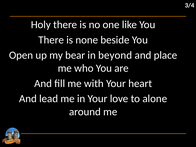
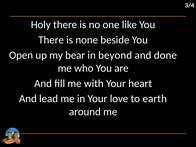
place: place -> done (165, 55)
alone: alone -> earth (155, 99)
